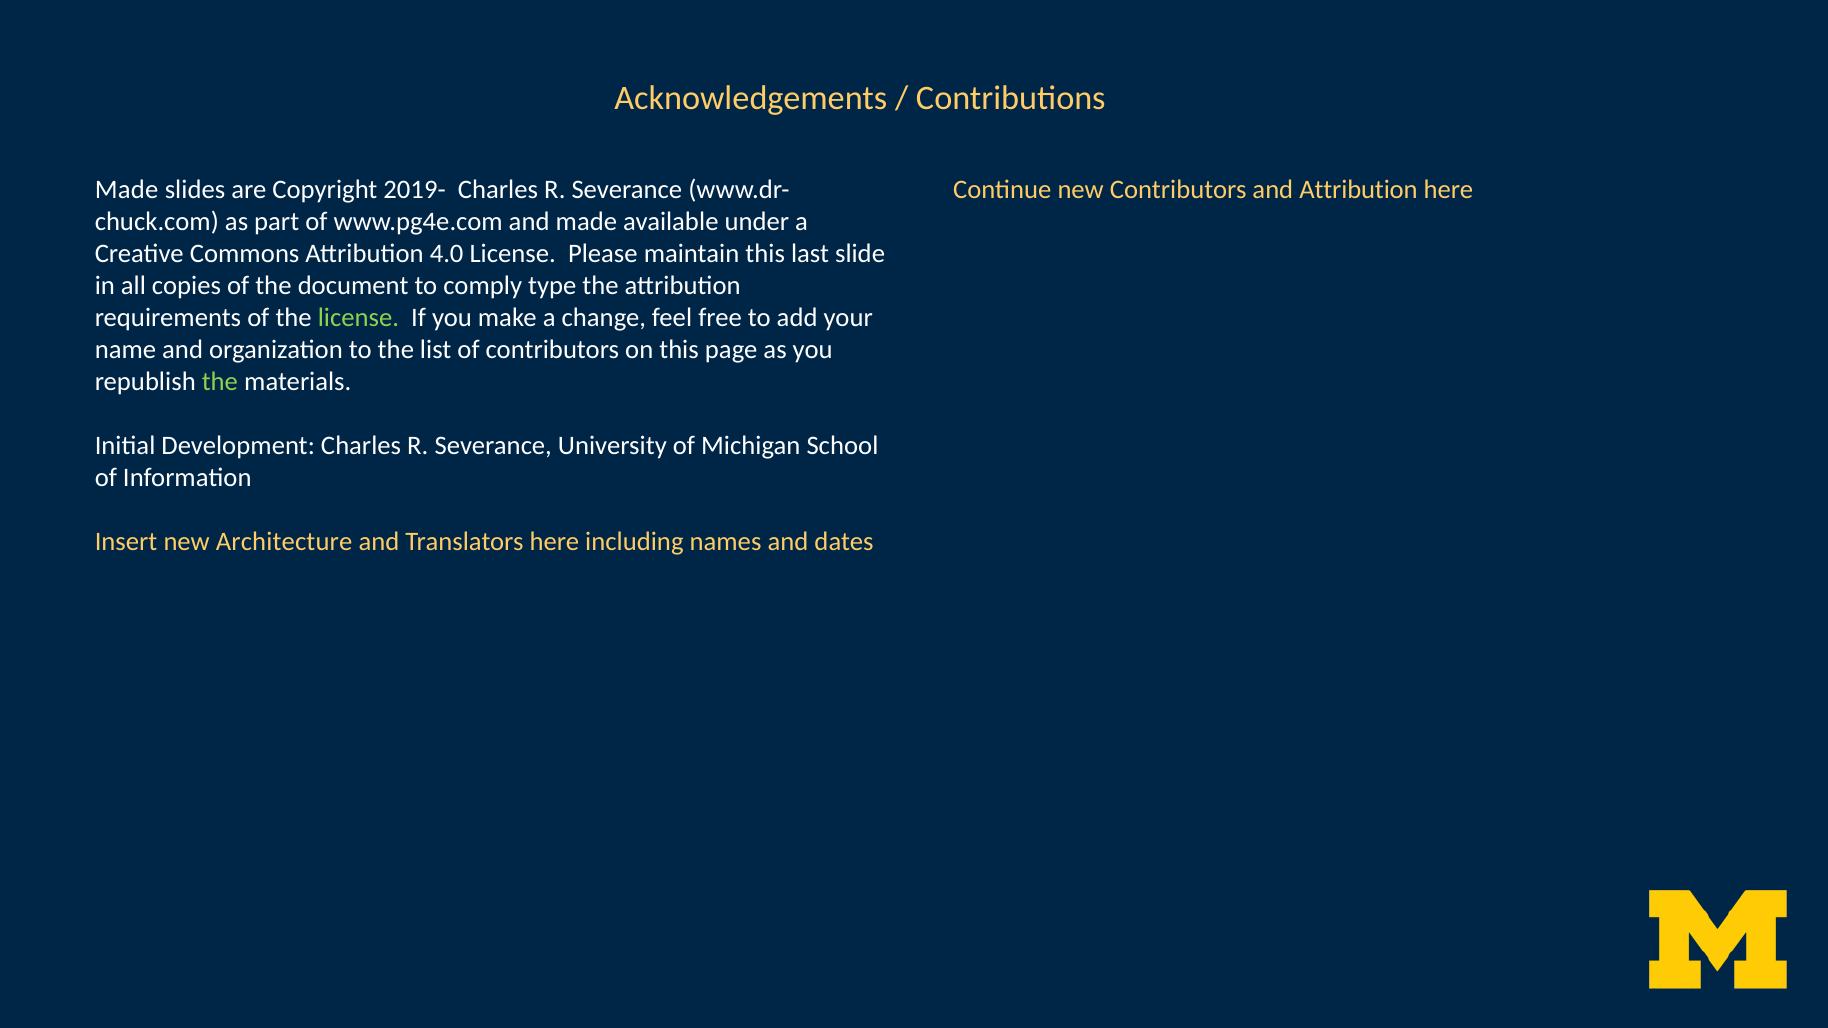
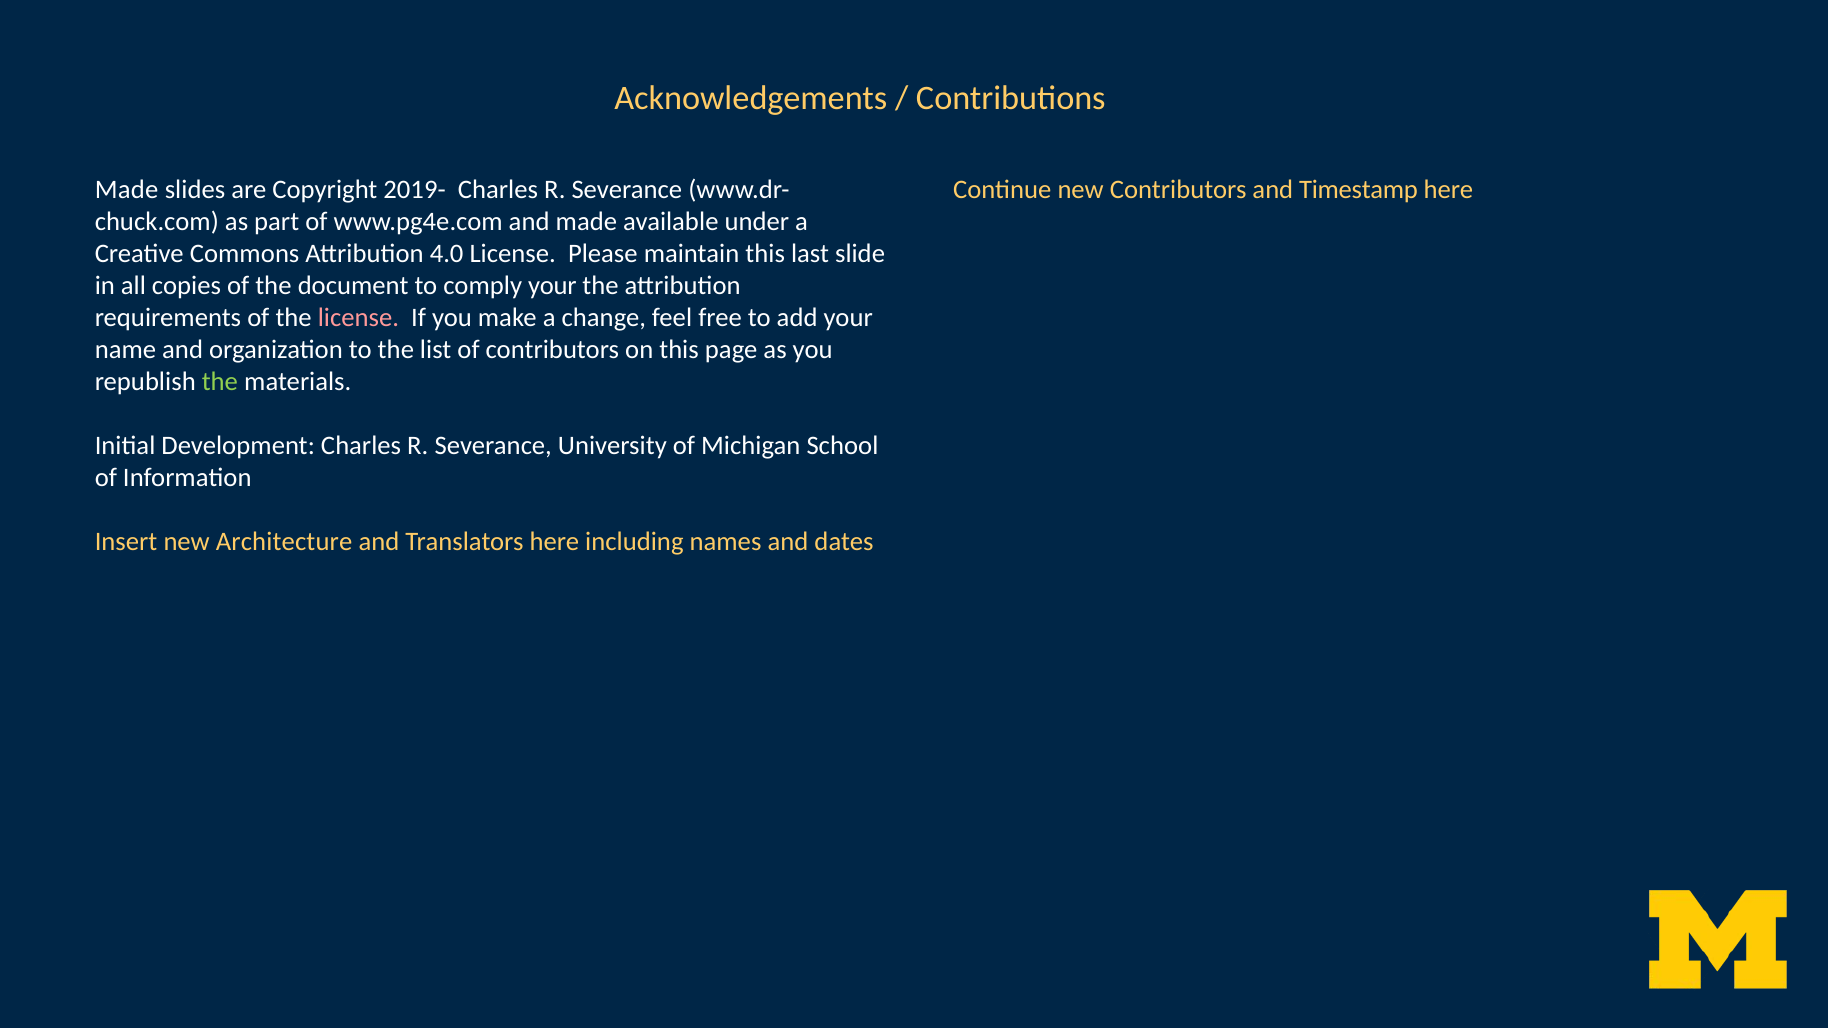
and Attribution: Attribution -> Timestamp (1359, 190)
comply type: type -> your (552, 286)
license colour: light green -> pink (358, 318)
